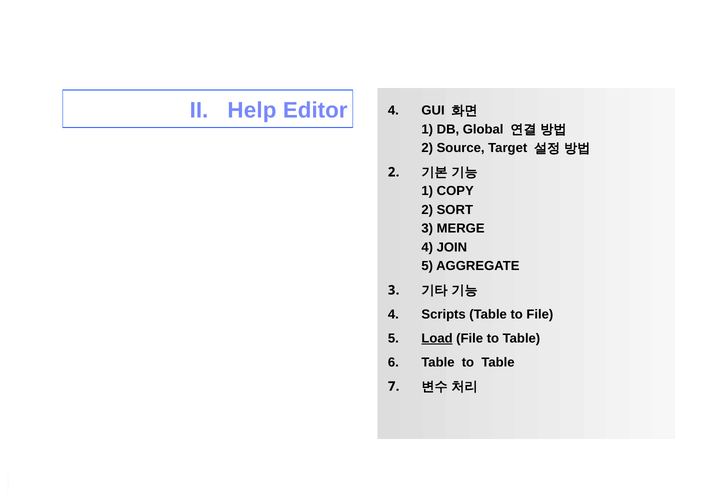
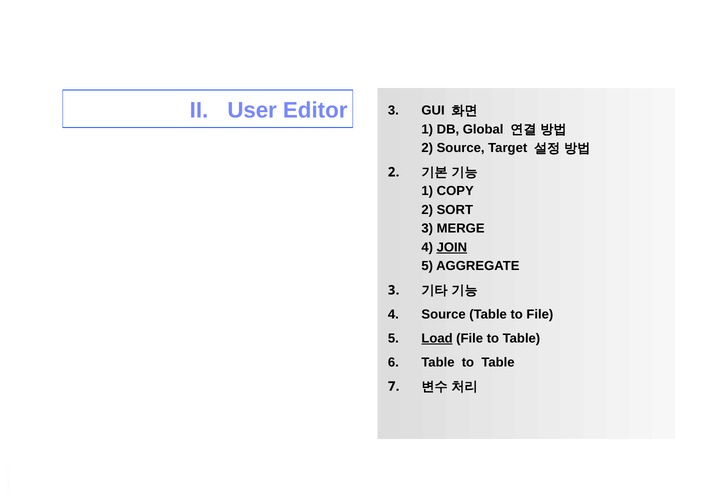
Help: Help -> User (252, 110)
Editor 4: 4 -> 3 (393, 110)
JOIN underline: none -> present (452, 247)
4 Scripts: Scripts -> Source (444, 314)
